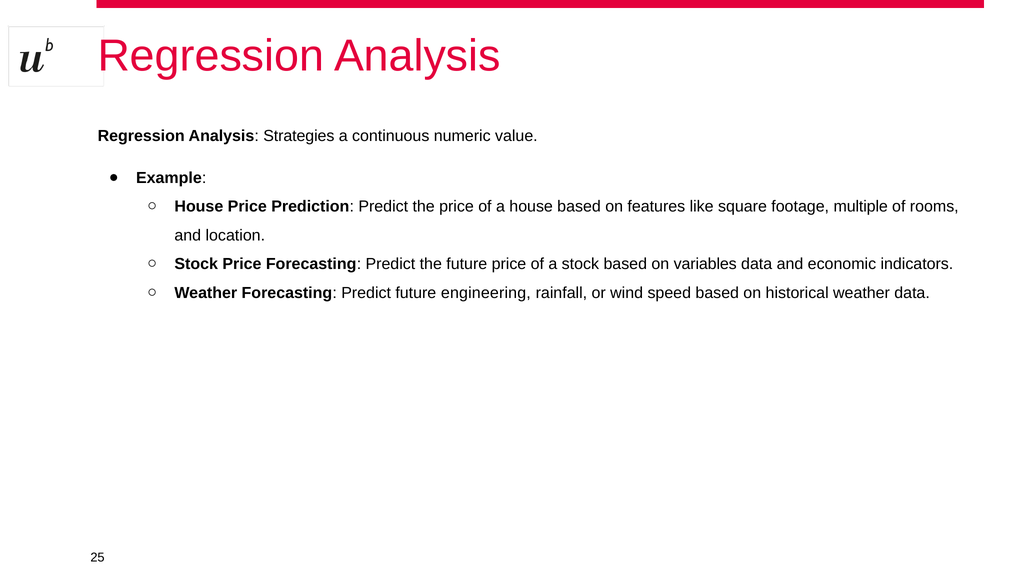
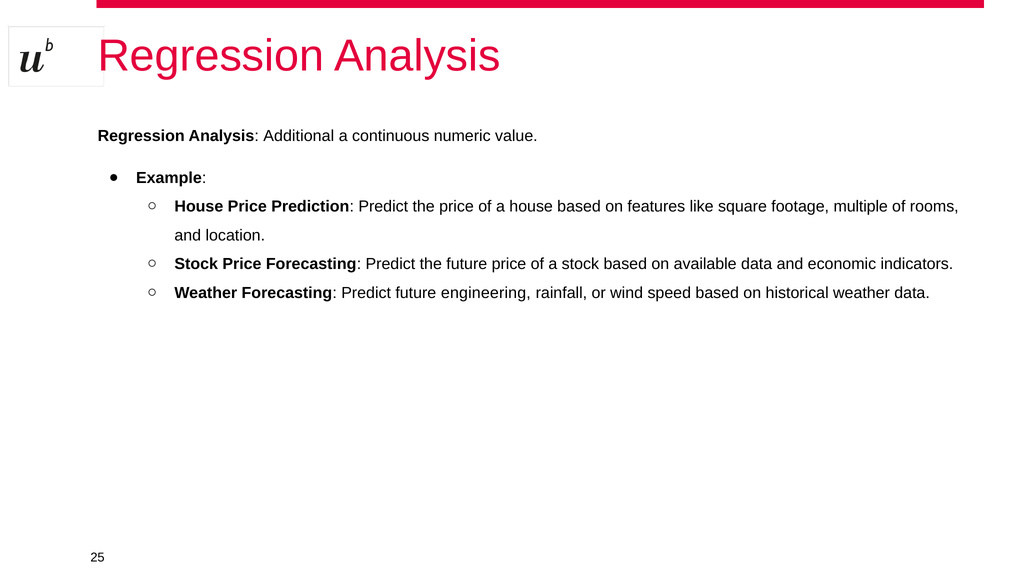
Strategies: Strategies -> Additional (299, 136)
variables: variables -> available (705, 264)
